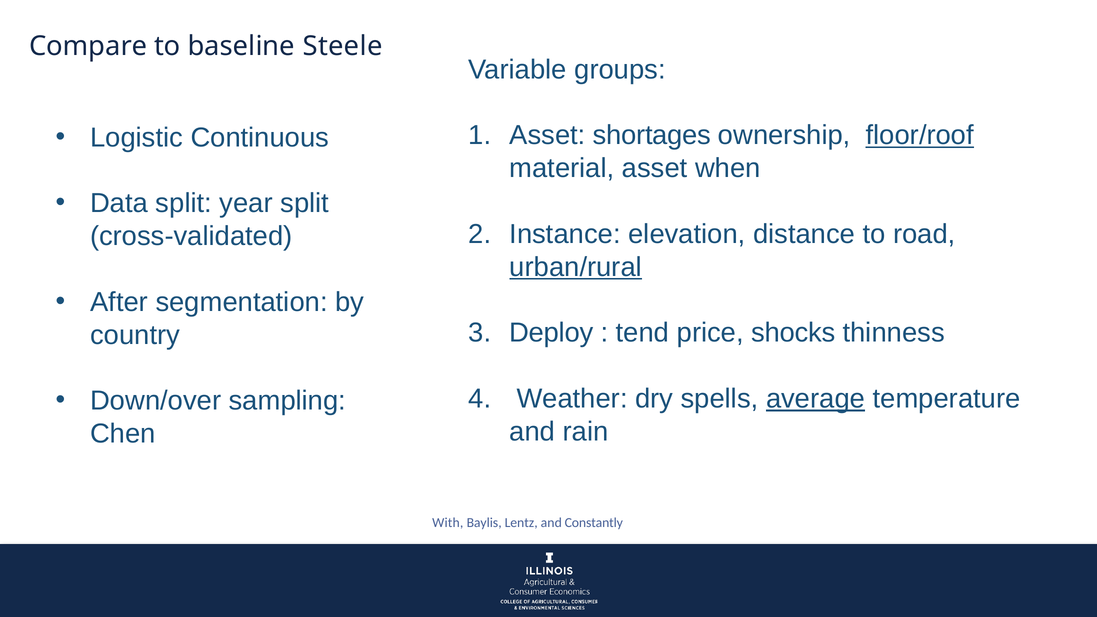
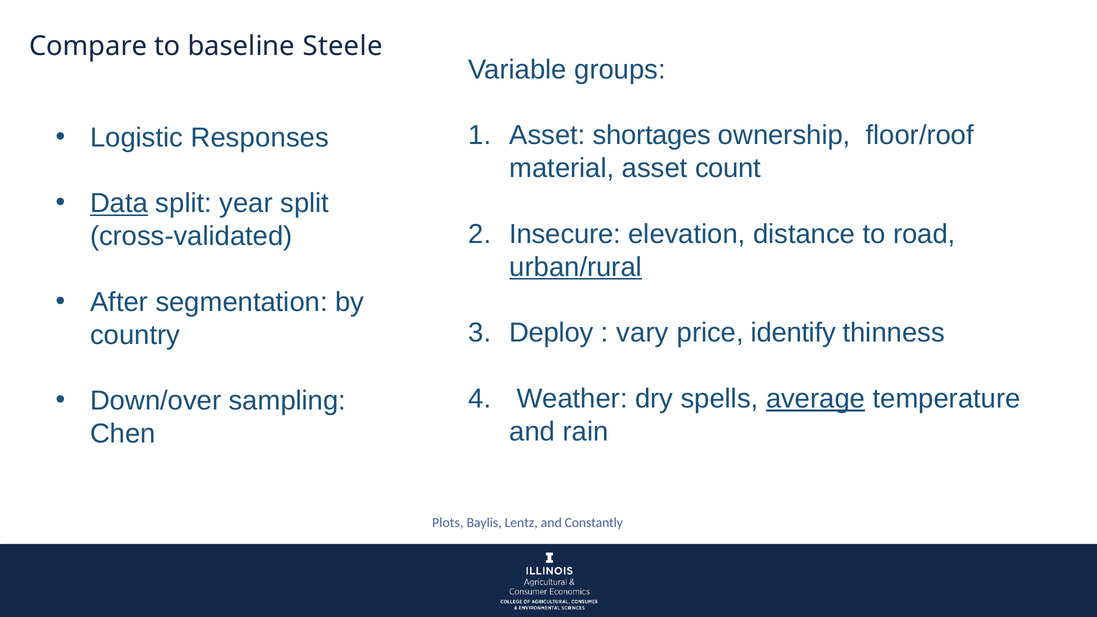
floor/roof underline: present -> none (920, 135)
Continuous: Continuous -> Responses (260, 138)
when: when -> count (728, 168)
Data underline: none -> present (119, 203)
Instance: Instance -> Insecure (565, 234)
tend: tend -> vary (642, 333)
shocks: shocks -> identify (793, 333)
With: With -> Plots (448, 523)
